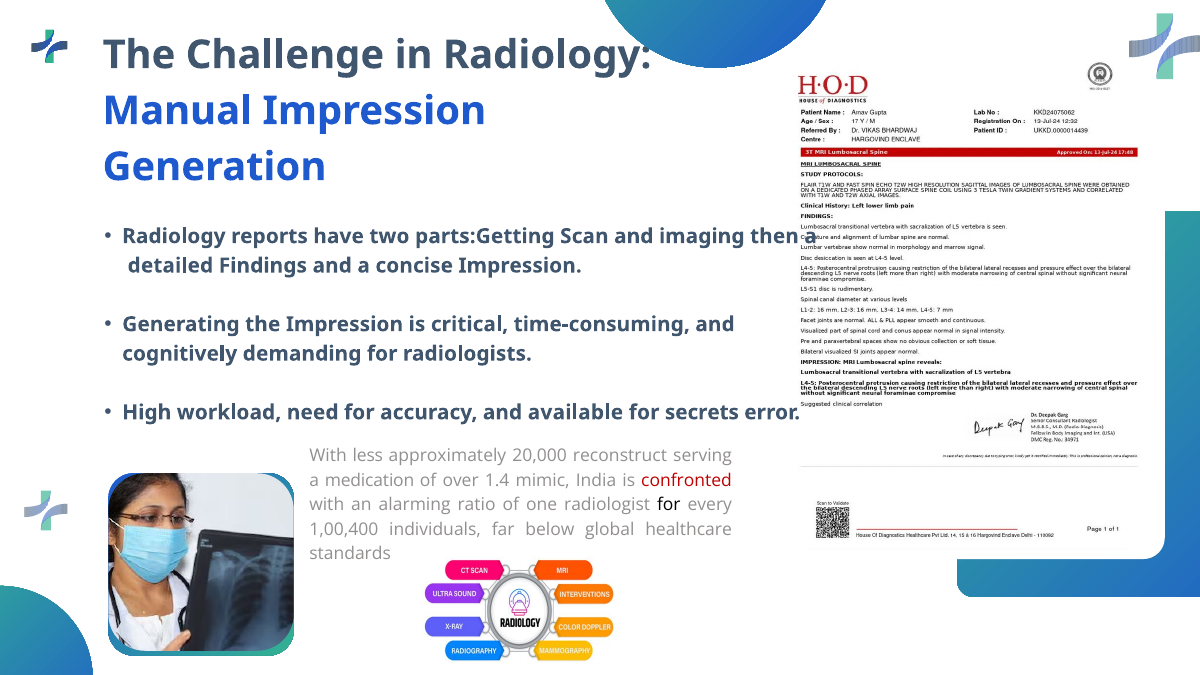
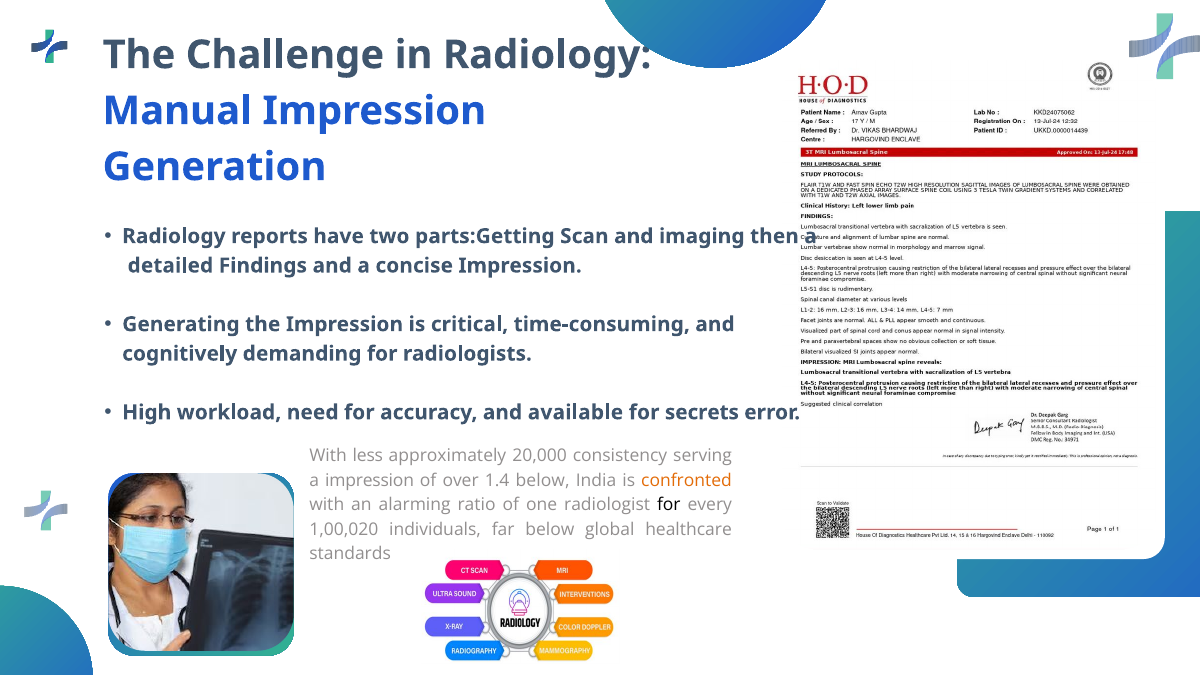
reconstruct: reconstruct -> consistency (620, 456)
a medication: medication -> impression (370, 480)
1.4 mimic: mimic -> below (543, 480)
confronted colour: red -> orange (687, 480)
1,00,400: 1,00,400 -> 1,00,020 (344, 529)
